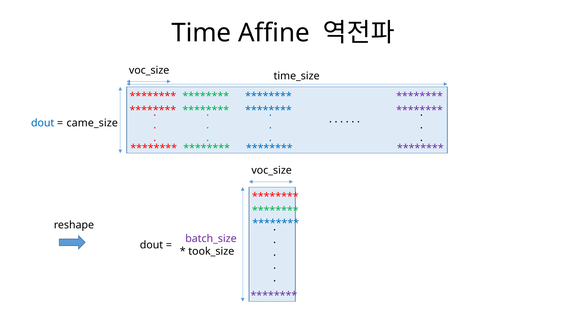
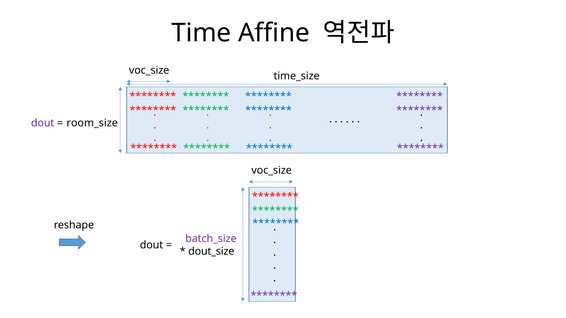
dout colour: blue -> purple (43, 123)
came_size: came_size -> room_size (92, 123)
took_size: took_size -> dout_size (211, 252)
